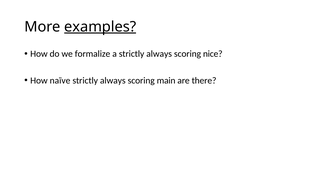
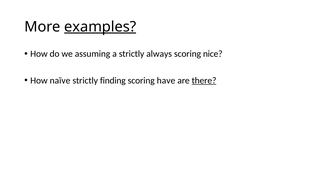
formalize: formalize -> assuming (93, 54)
always: always -> finding (113, 81)
main: main -> have (166, 81)
there underline: none -> present (204, 81)
